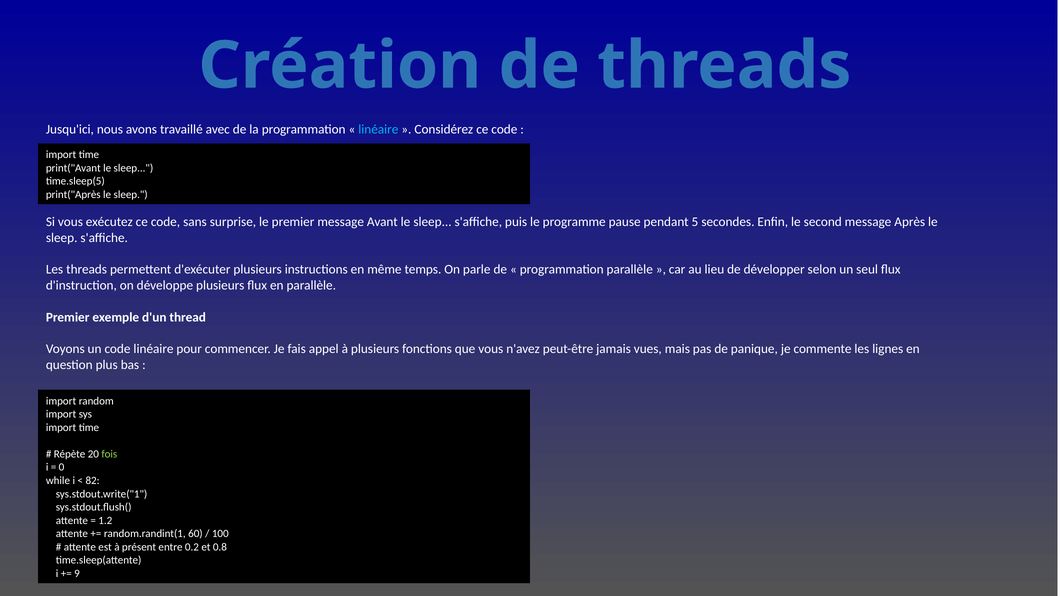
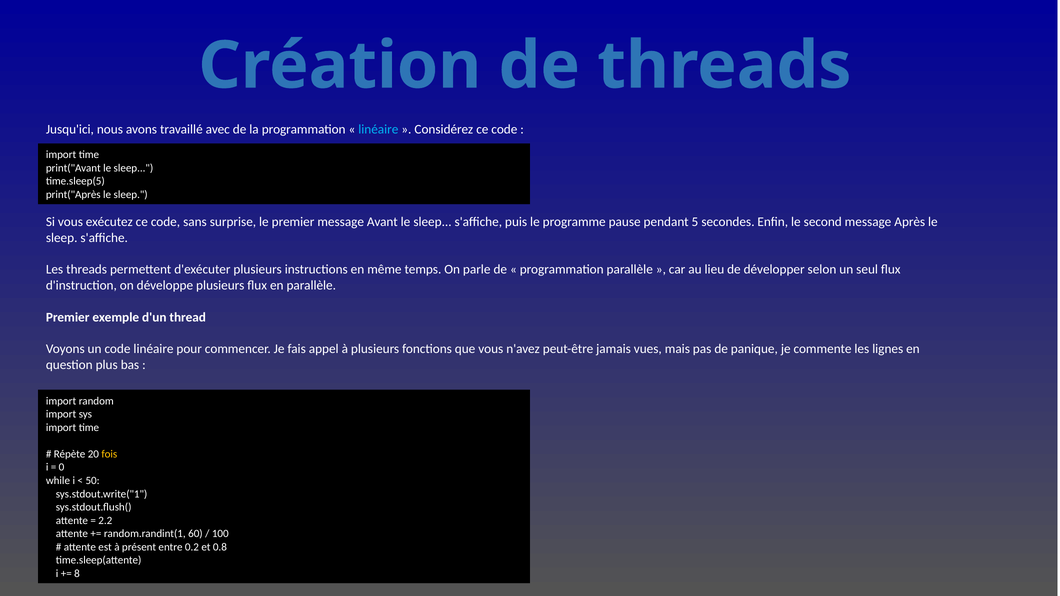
fois colour: light green -> yellow (109, 454)
82: 82 -> 50 (93, 481)
1.2: 1.2 -> 2.2 (105, 521)
9: 9 -> 8 (77, 574)
